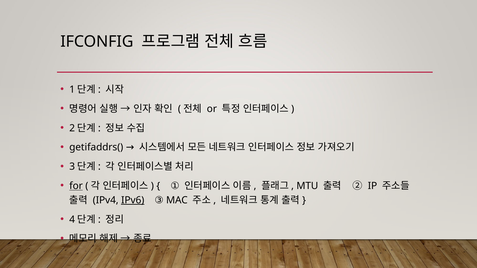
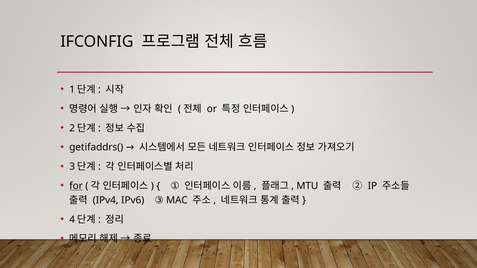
IPv6 underline: present -> none (133, 200)
